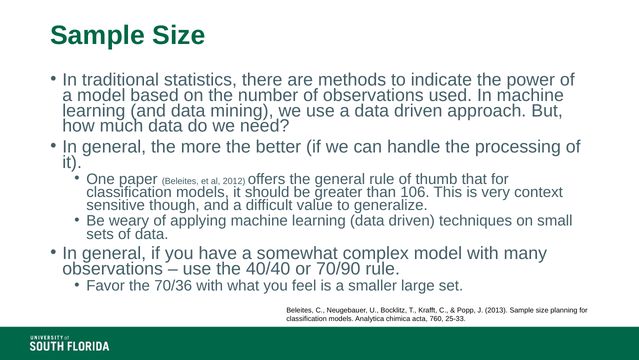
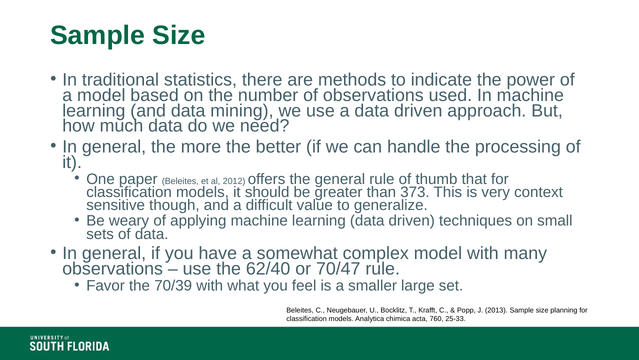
106: 106 -> 373 (415, 192)
40/40: 40/40 -> 62/40 (268, 268)
70/90: 70/90 -> 70/47 (338, 268)
70/36: 70/36 -> 70/39 (173, 285)
